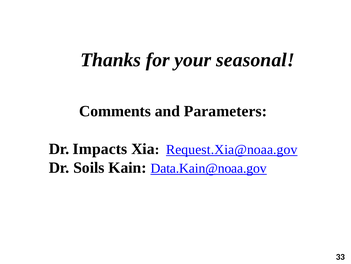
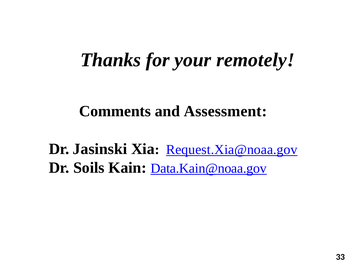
seasonal: seasonal -> remotely (255, 60)
Parameters: Parameters -> Assessment (225, 111)
Impacts: Impacts -> Jasinski (100, 148)
